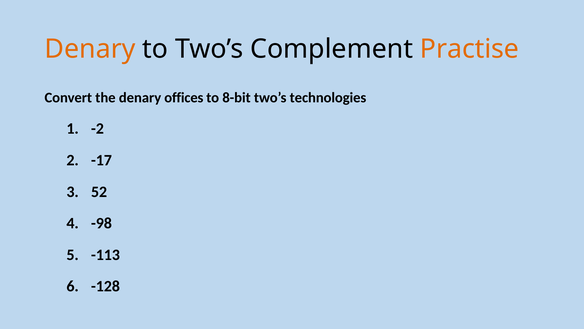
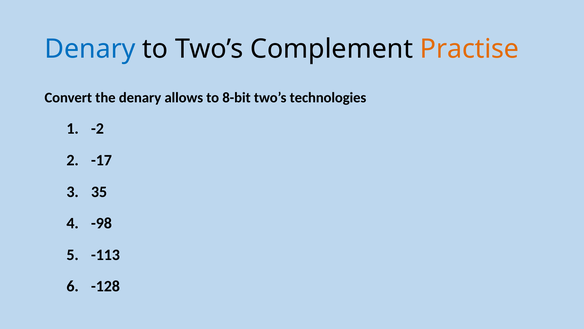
Denary colour: orange -> blue (90, 49)
offices: offices -> allows (184, 97)
52: 52 -> 35 (99, 191)
